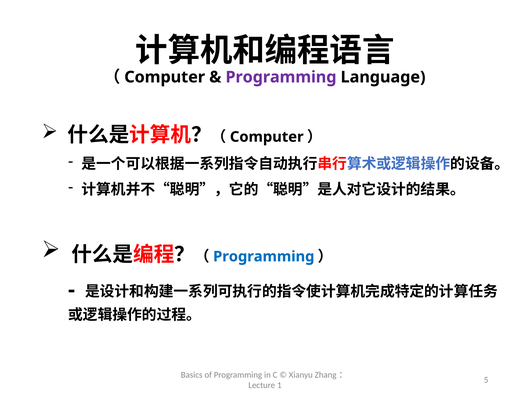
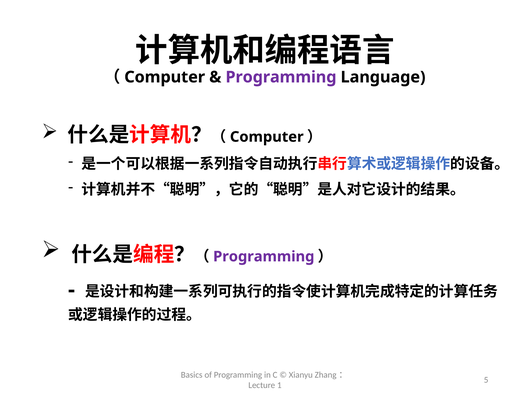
Programming colour: blue -> purple (264, 256)
